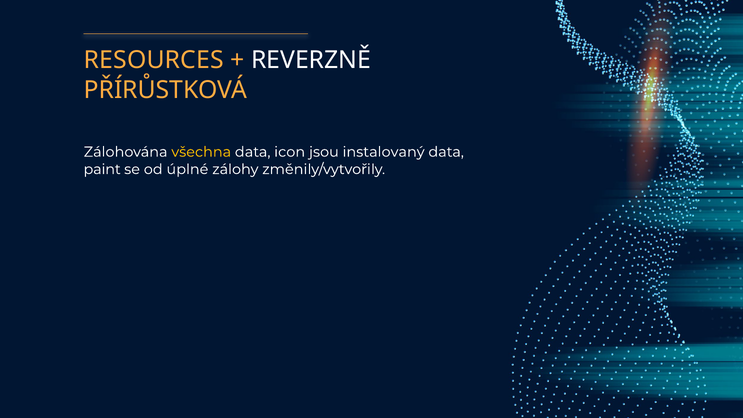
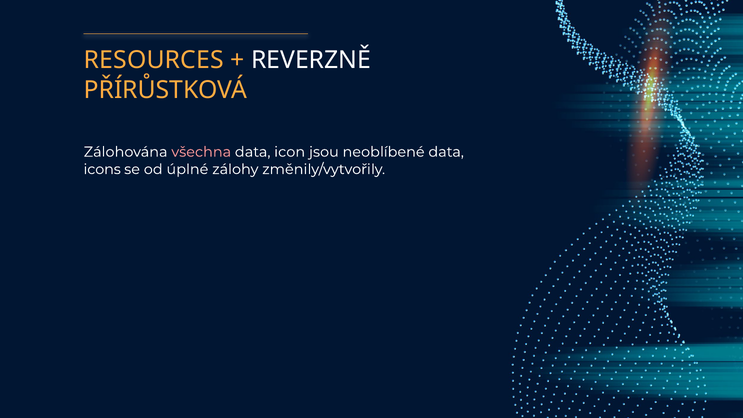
všechna colour: yellow -> pink (201, 152)
instalovaný: instalovaný -> neoblíbené (384, 152)
paint: paint -> icons (102, 169)
